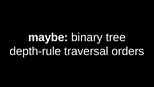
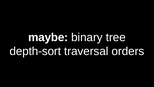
depth-rule: depth-rule -> depth-sort (35, 51)
